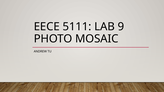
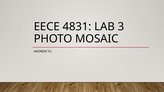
5111: 5111 -> 4831 (77, 27)
9: 9 -> 3 (121, 27)
